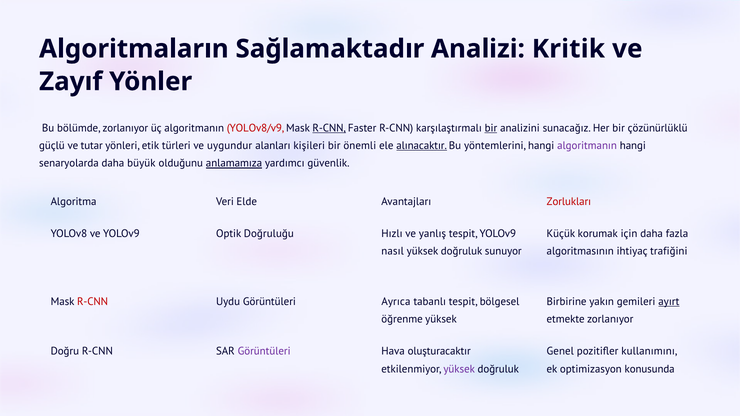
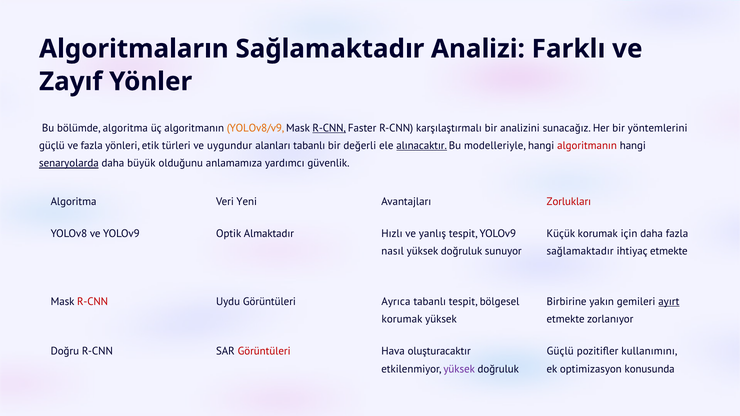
Kritik: Kritik -> Farklı (568, 49)
bölümde zorlanıyor: zorlanıyor -> algoritma (125, 128)
YOLOv8/v9 colour: red -> orange (256, 128)
bir underline: present -> none (491, 128)
çözünürlüklü: çözünürlüklü -> yöntemlerini (658, 128)
ve tutar: tutar -> fazla (92, 146)
alanları kişileri: kişileri -> tabanlı (309, 146)
önemli: önemli -> değerli (360, 146)
yöntemlerini: yöntemlerini -> modelleriyle (495, 146)
algoritmanın colour: purple -> red (587, 146)
senaryolarda underline: none -> present (69, 163)
anlamamıza underline: present -> none (234, 163)
Elde: Elde -> Yeni (247, 202)
Doğruluğu: Doğruluğu -> Almaktadır (269, 234)
algoritmasının: algoritmasının -> sağlamaktadır (580, 251)
ihtiyaç trafiğini: trafiğini -> etmekte (669, 251)
öğrenme: öğrenme -> korumak (402, 319)
Görüntüleri colour: purple -> red (264, 352)
Genel: Genel -> Güçlü (560, 352)
